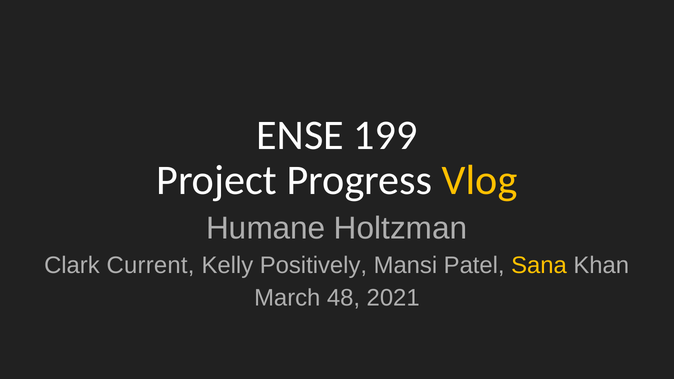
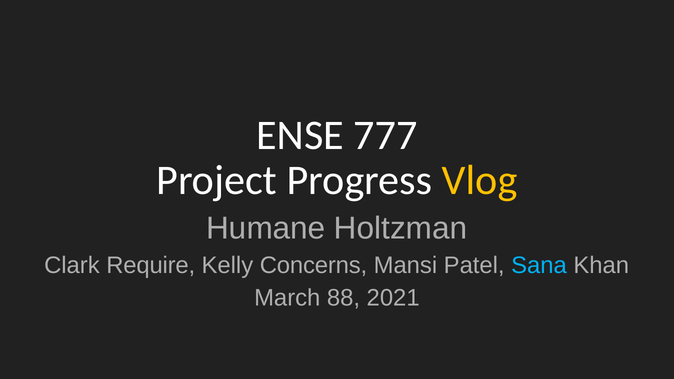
199: 199 -> 777 (385, 135)
Current: Current -> Require (151, 265)
Positively: Positively -> Concerns (313, 265)
Sana colour: yellow -> light blue (539, 265)
48: 48 -> 88 (343, 298)
